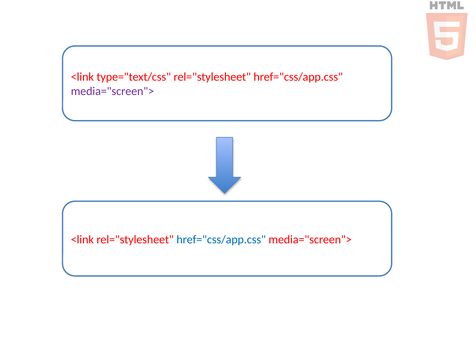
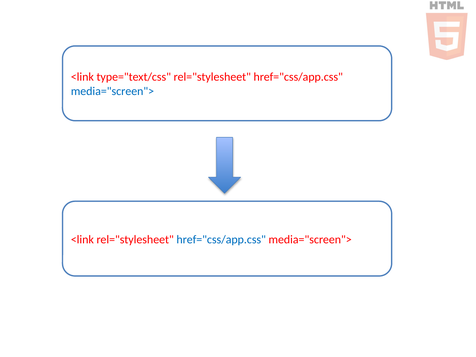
media="screen"> colour: purple -> blue (112, 91)
